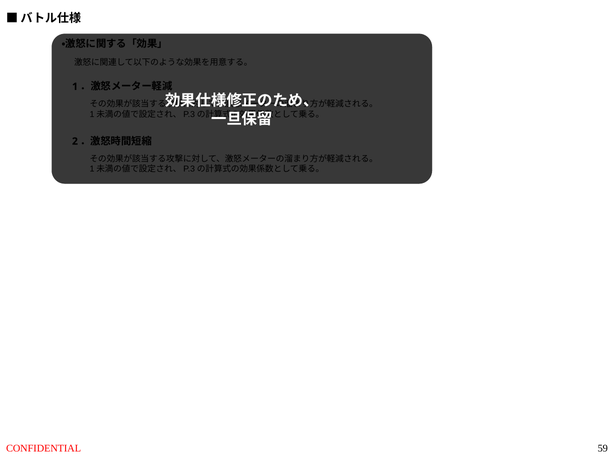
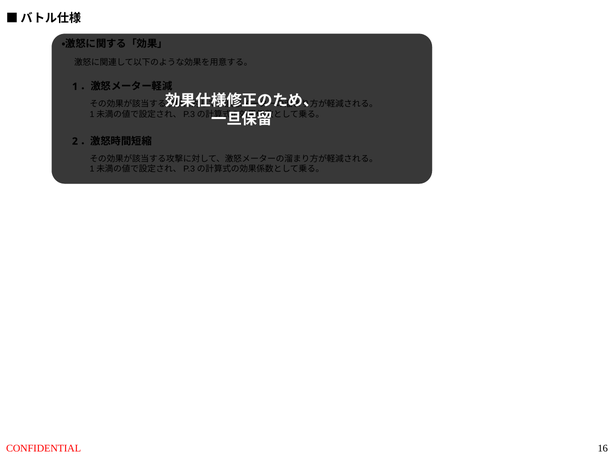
59: 59 -> 16 (603, 449)
